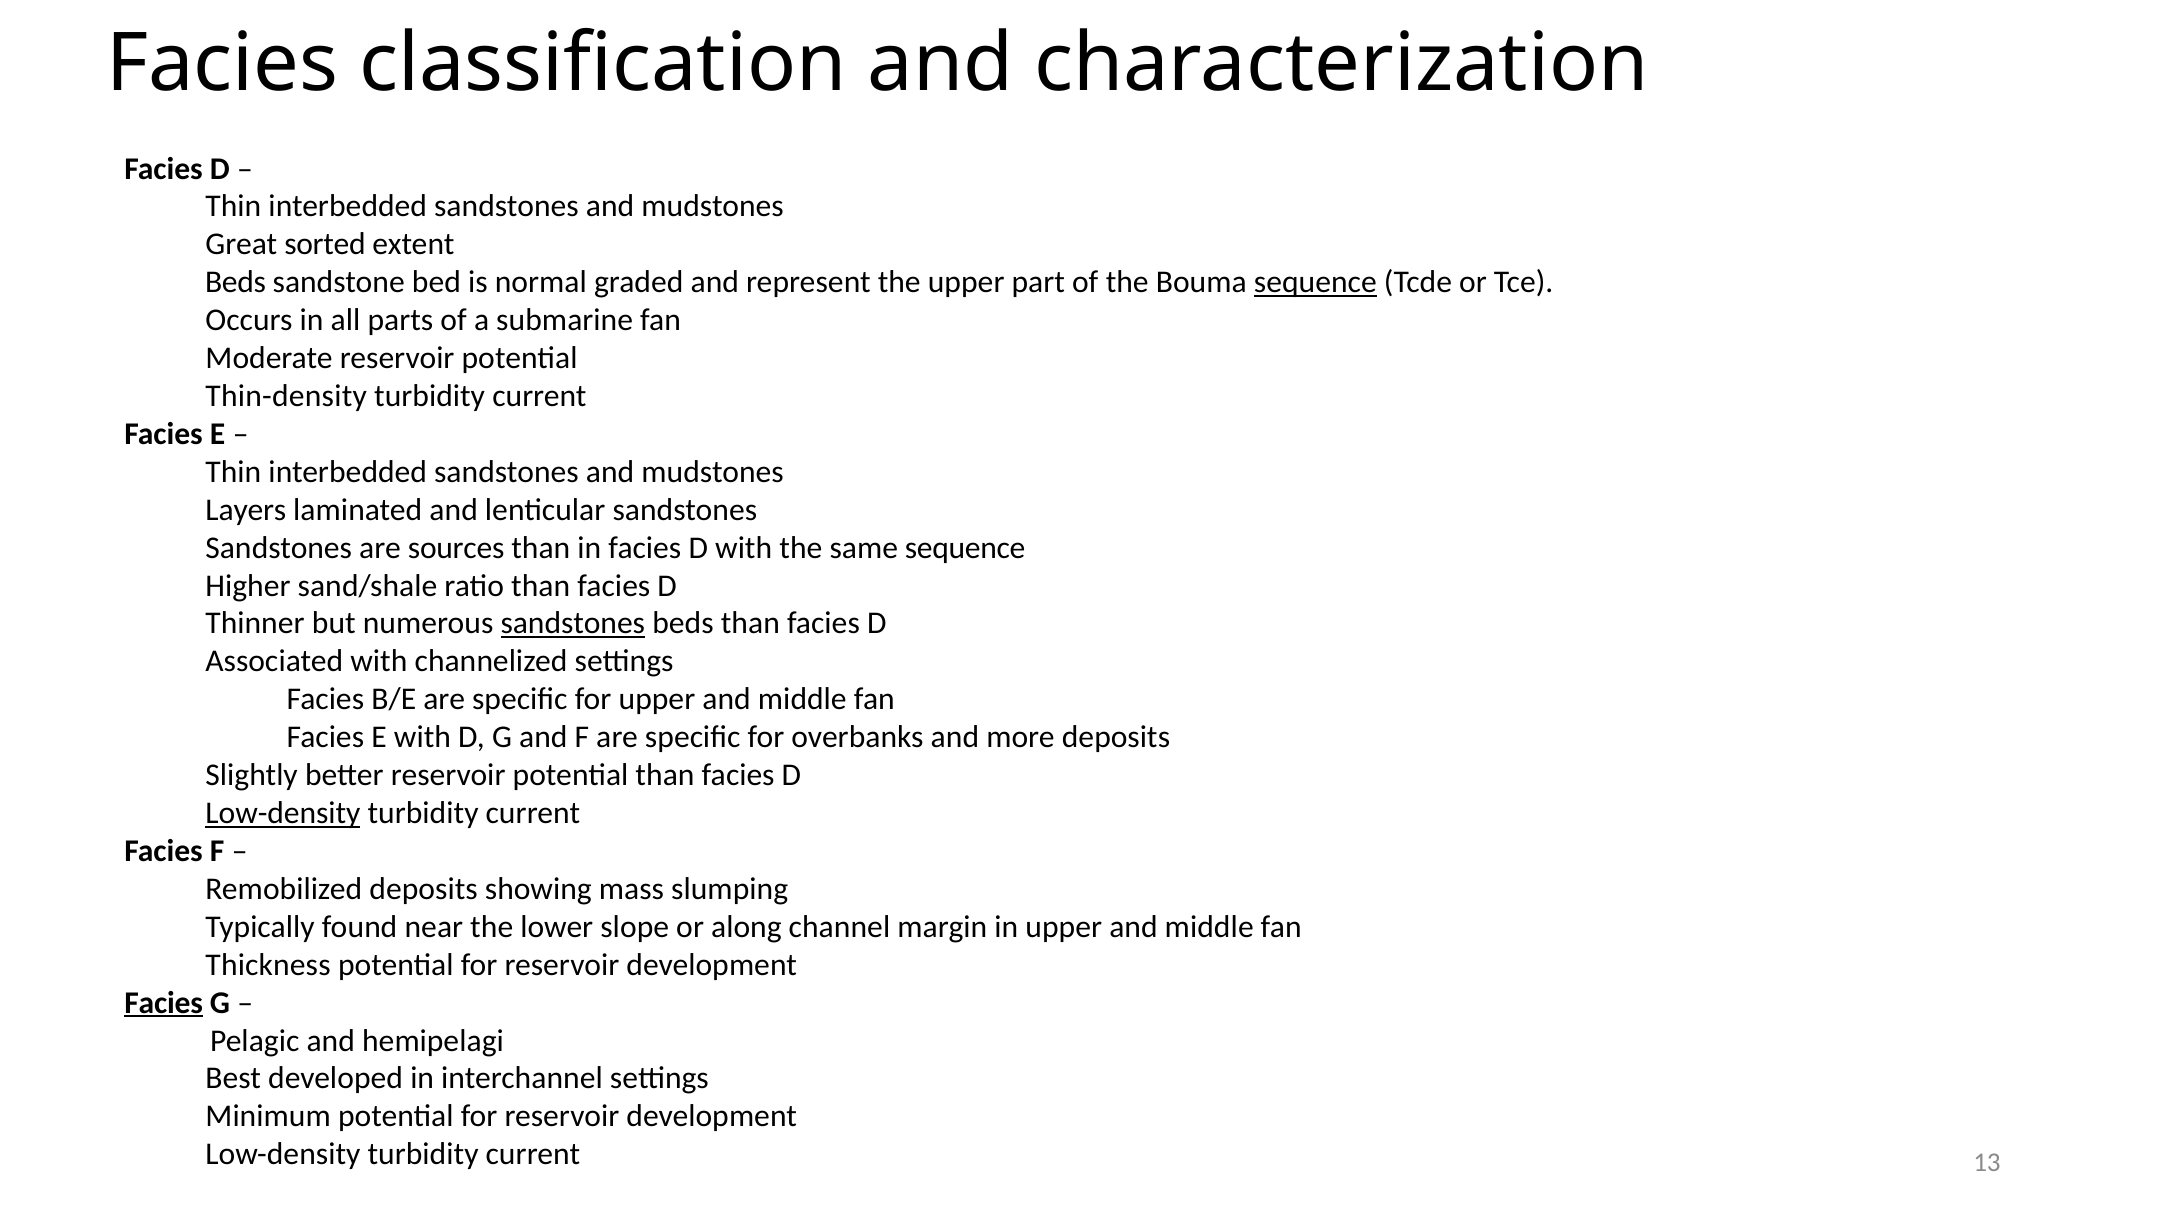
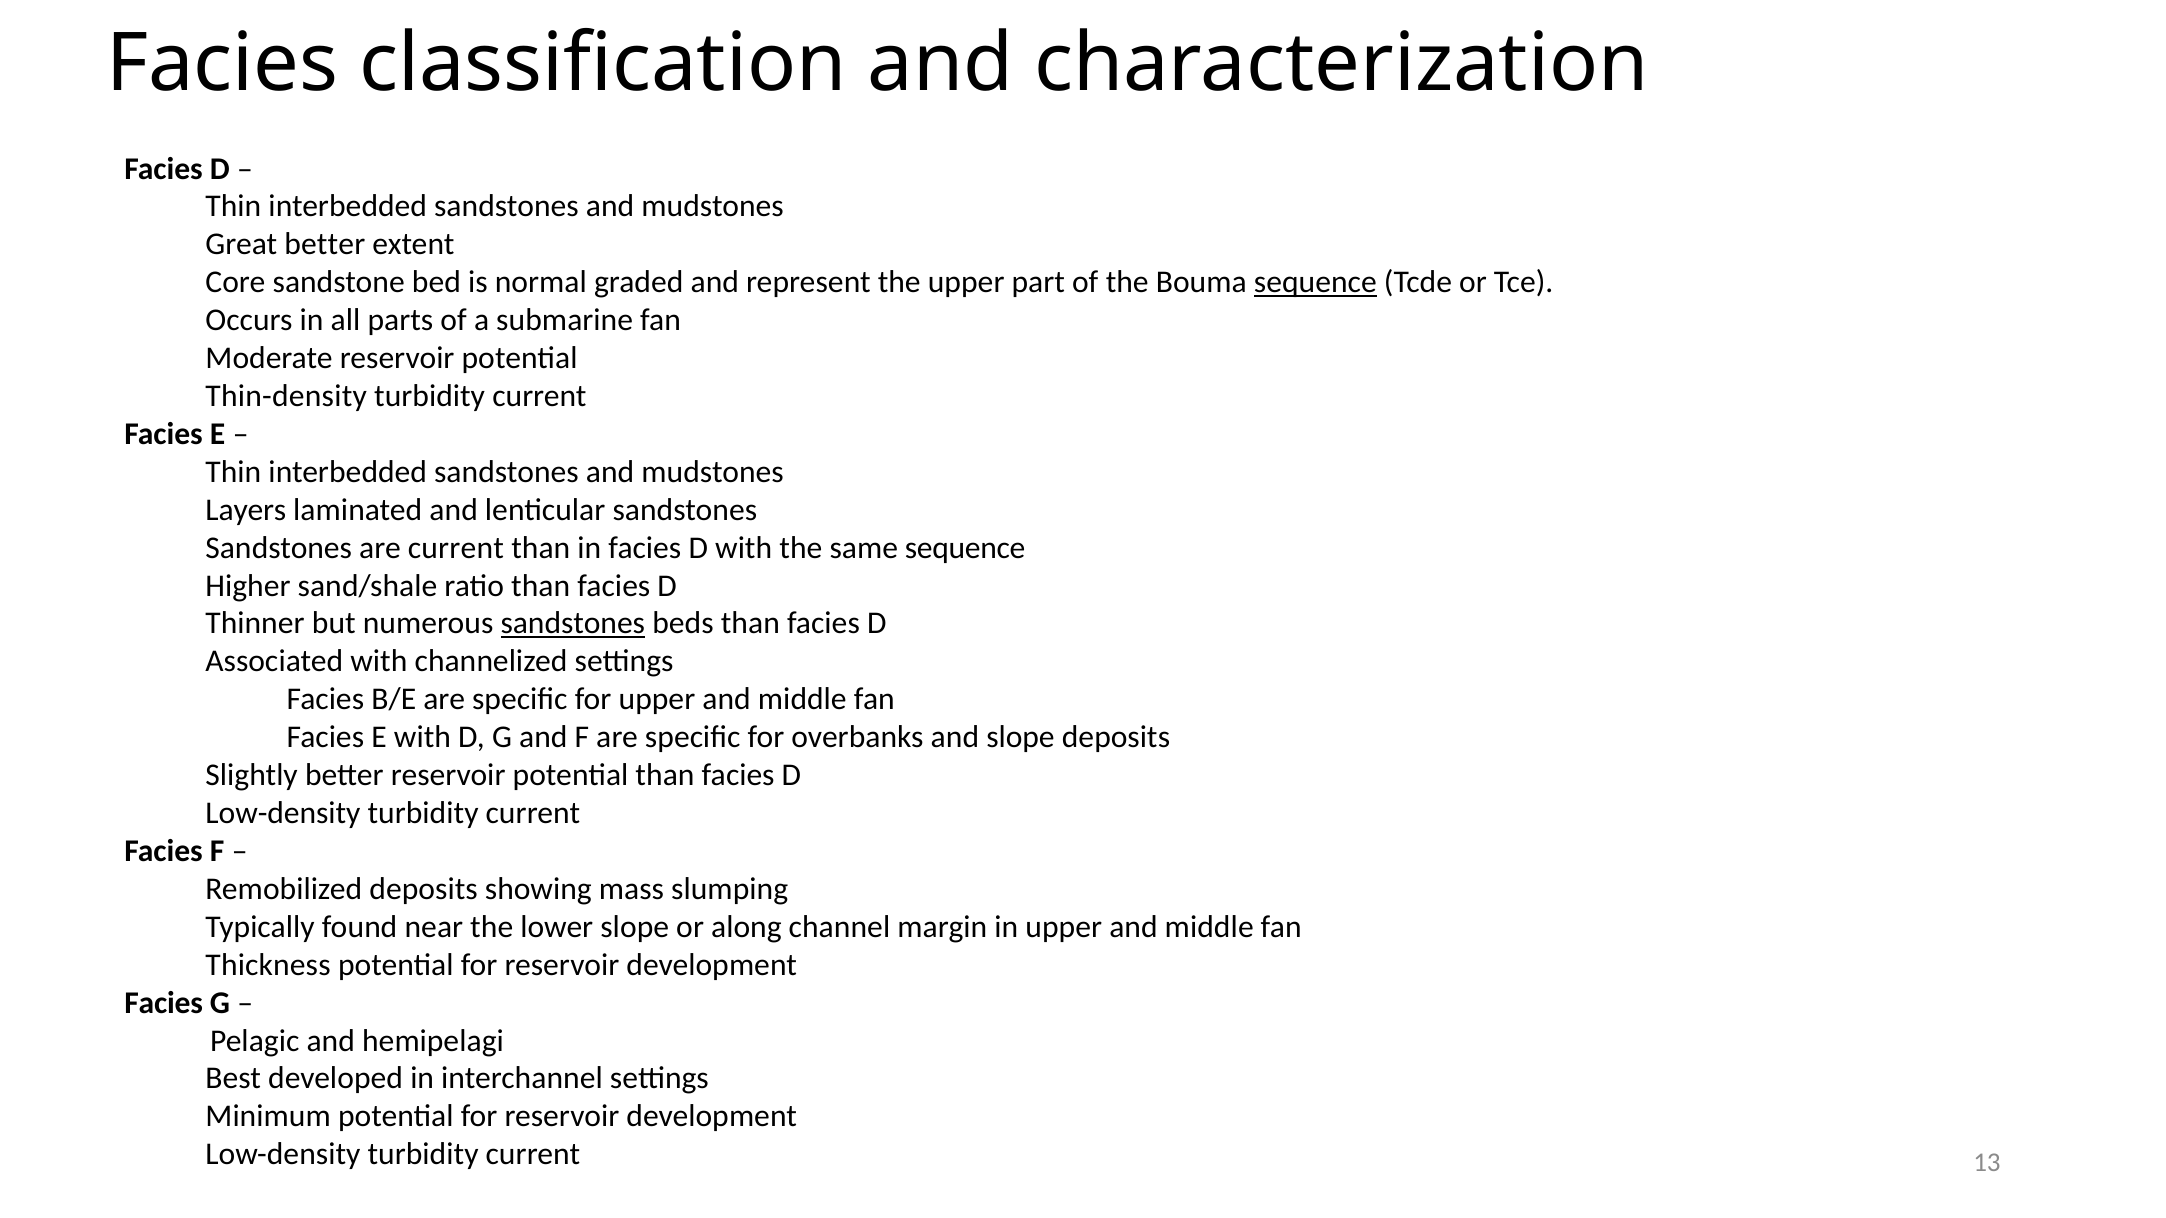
Great sorted: sorted -> better (325, 245)
Beds: Beds -> Core (235, 282)
are sources: sources -> current (456, 548)
and more: more -> slope (1021, 738)
Low-density underline: present -> none (283, 813)
Facies underline: present -> none (164, 1003)
